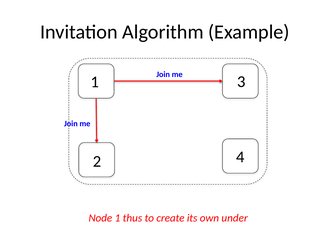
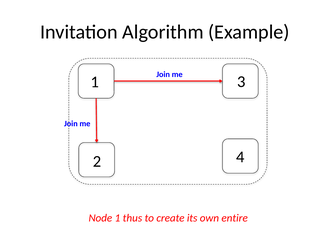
under: under -> entire (235, 218)
